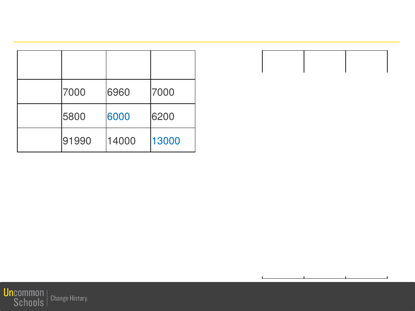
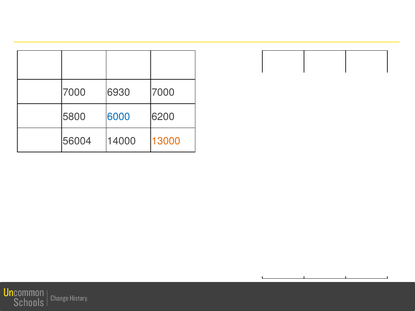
6960: 6960 -> 6930 (119, 93)
91990: 91990 -> 56004 (77, 141)
13000 colour: blue -> orange (166, 141)
